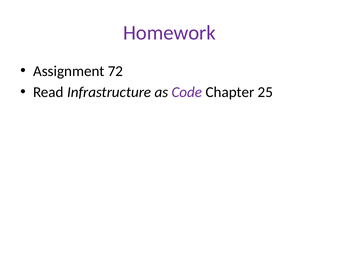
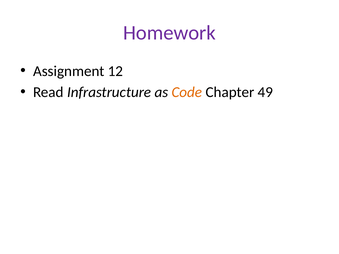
72: 72 -> 12 (115, 71)
Code colour: purple -> orange (187, 92)
25: 25 -> 49 (265, 92)
